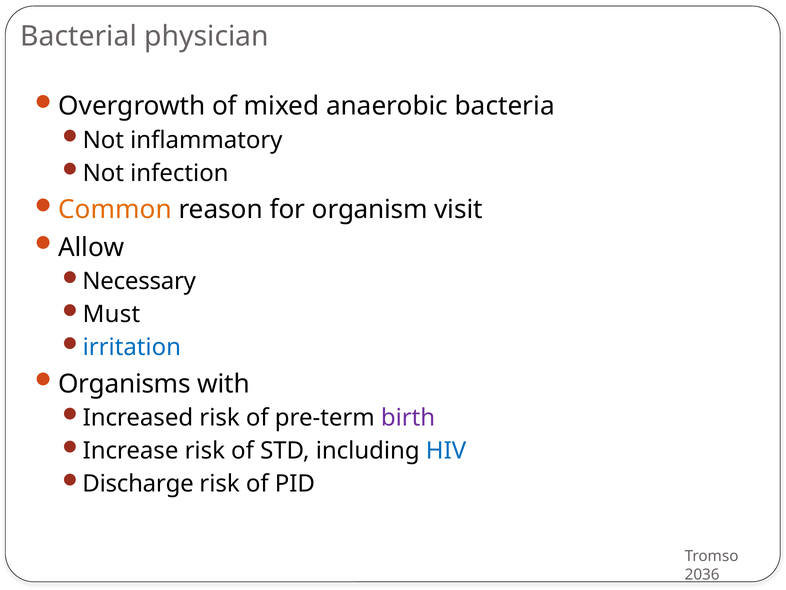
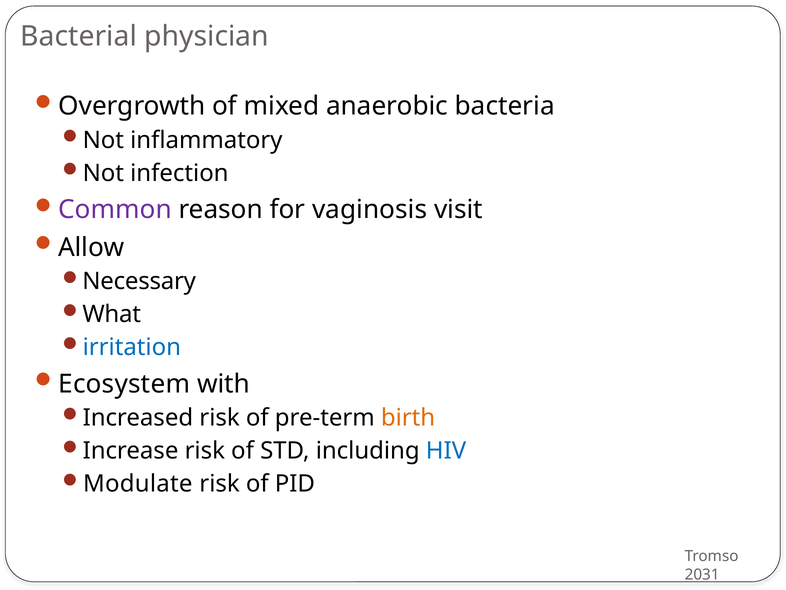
Common colour: orange -> purple (115, 210)
organism: organism -> vaginosis (370, 210)
Must: Must -> What (112, 314)
Organisms: Organisms -> Ecosystem (124, 384)
birth colour: purple -> orange (408, 418)
Discharge: Discharge -> Modulate (138, 483)
2036: 2036 -> 2031 (702, 574)
